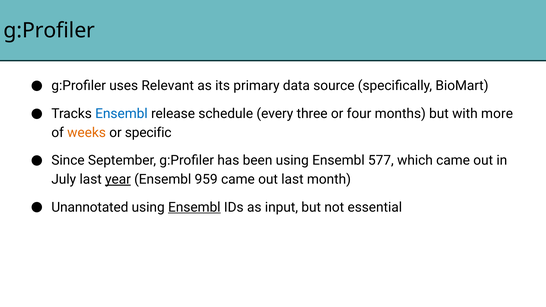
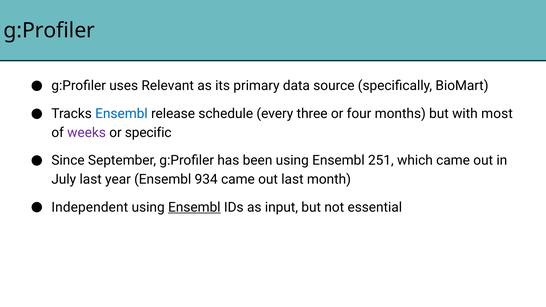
more: more -> most (497, 114)
weeks colour: orange -> purple (87, 133)
577: 577 -> 251 (381, 161)
year underline: present -> none (118, 179)
959: 959 -> 934 (206, 179)
Unannotated: Unannotated -> Independent (90, 207)
